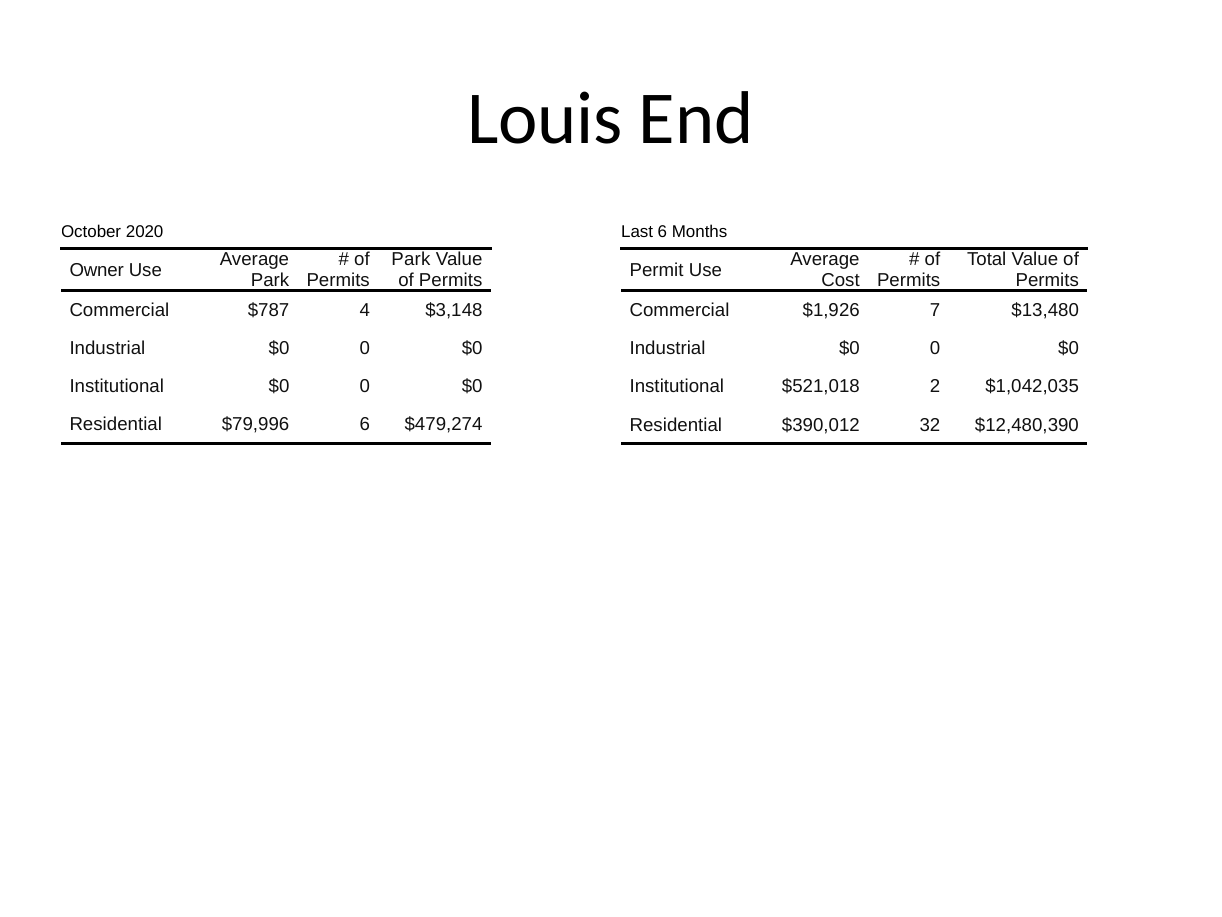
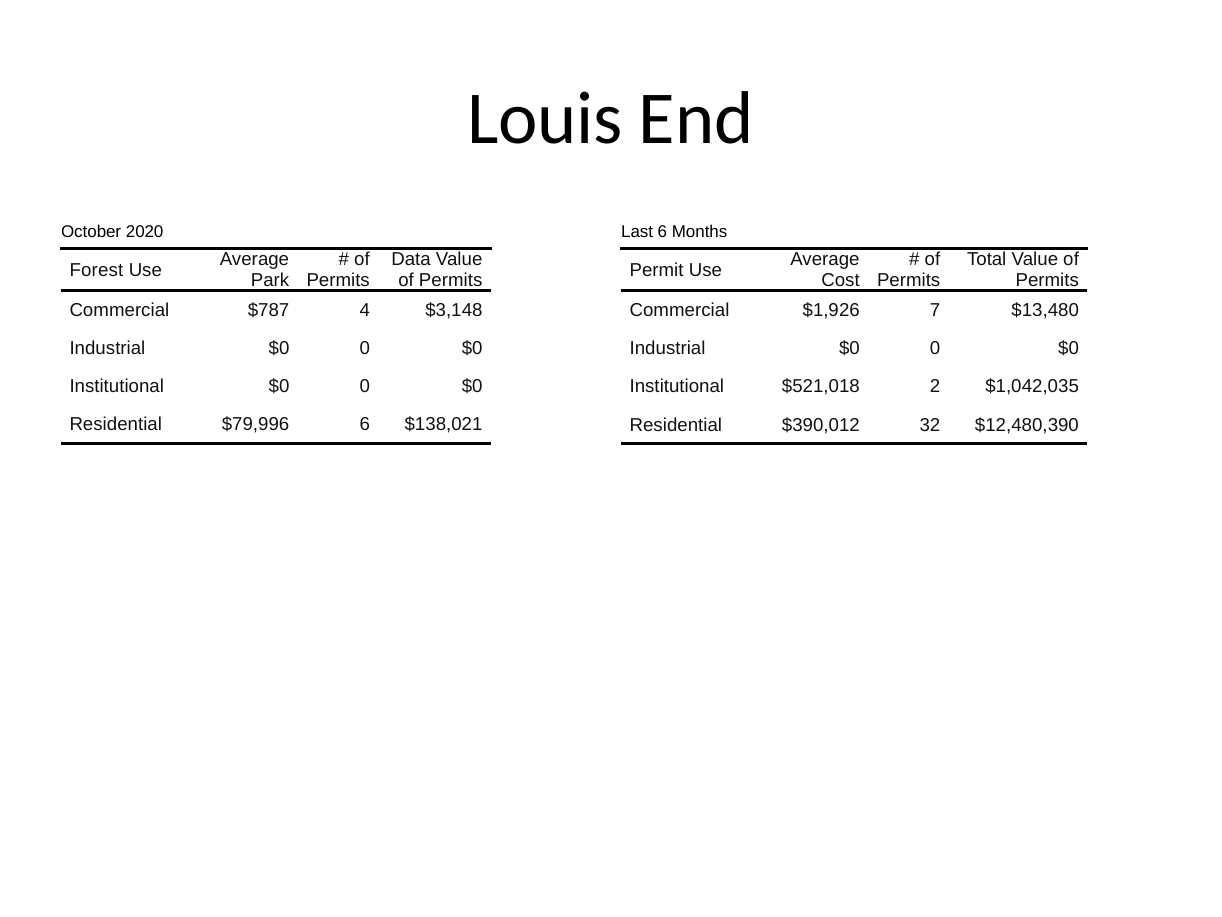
Park: Park -> Data (411, 259)
Owner: Owner -> Forest (96, 270)
$479,274: $479,274 -> $138,021 (444, 424)
